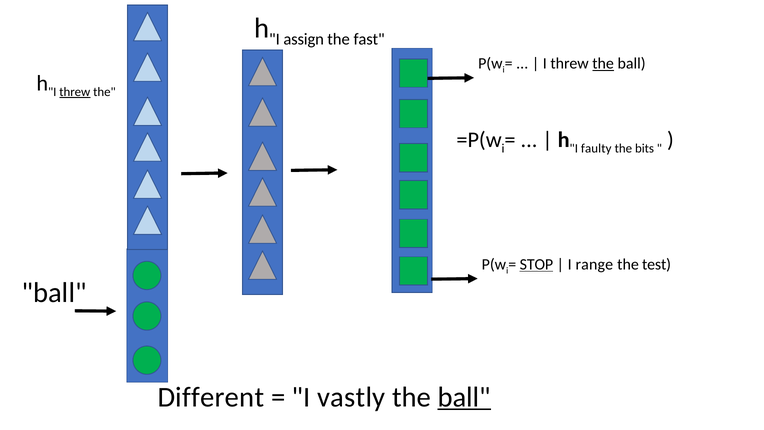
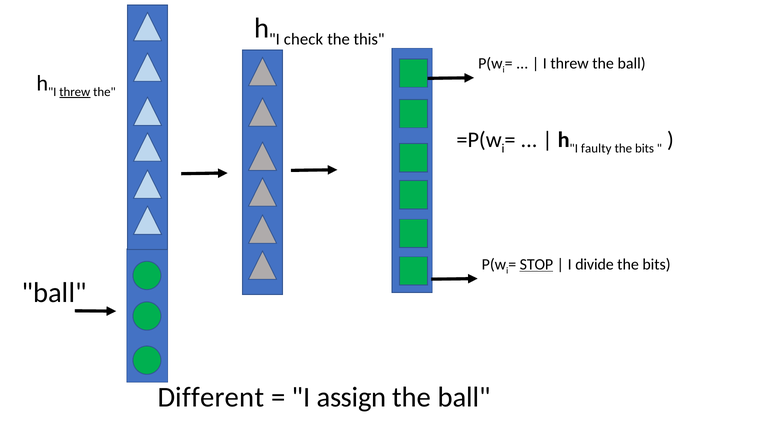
assign: assign -> check (303, 39)
fast: fast -> this (369, 39)
the underline: present -> none (603, 64)
range: range -> divide (594, 264)
test: test -> bits (656, 264)
vastly: vastly -> assign (351, 397)
ball underline: present -> none (464, 397)
